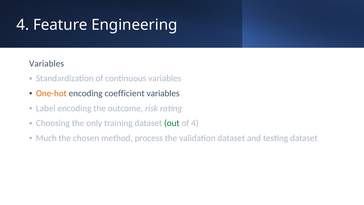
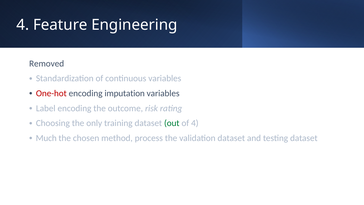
Variables: Variables -> Removed (47, 63)
One-hot colour: orange -> red (51, 93)
coefficient: coefficient -> imputation (125, 93)
